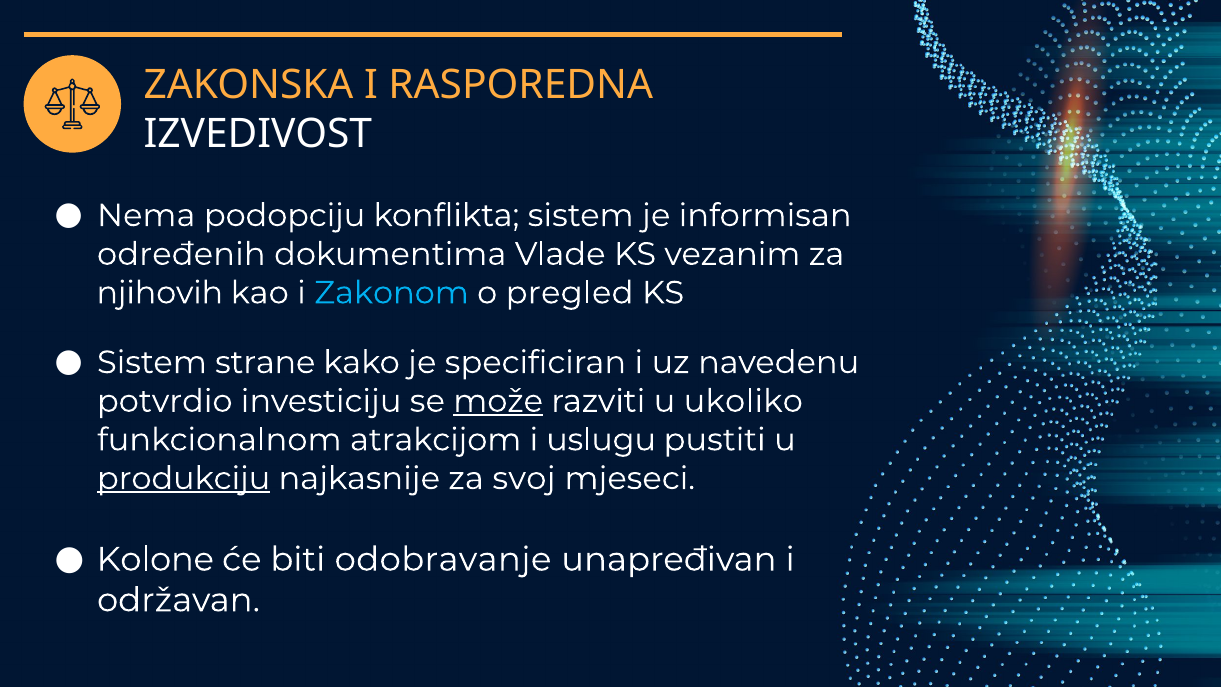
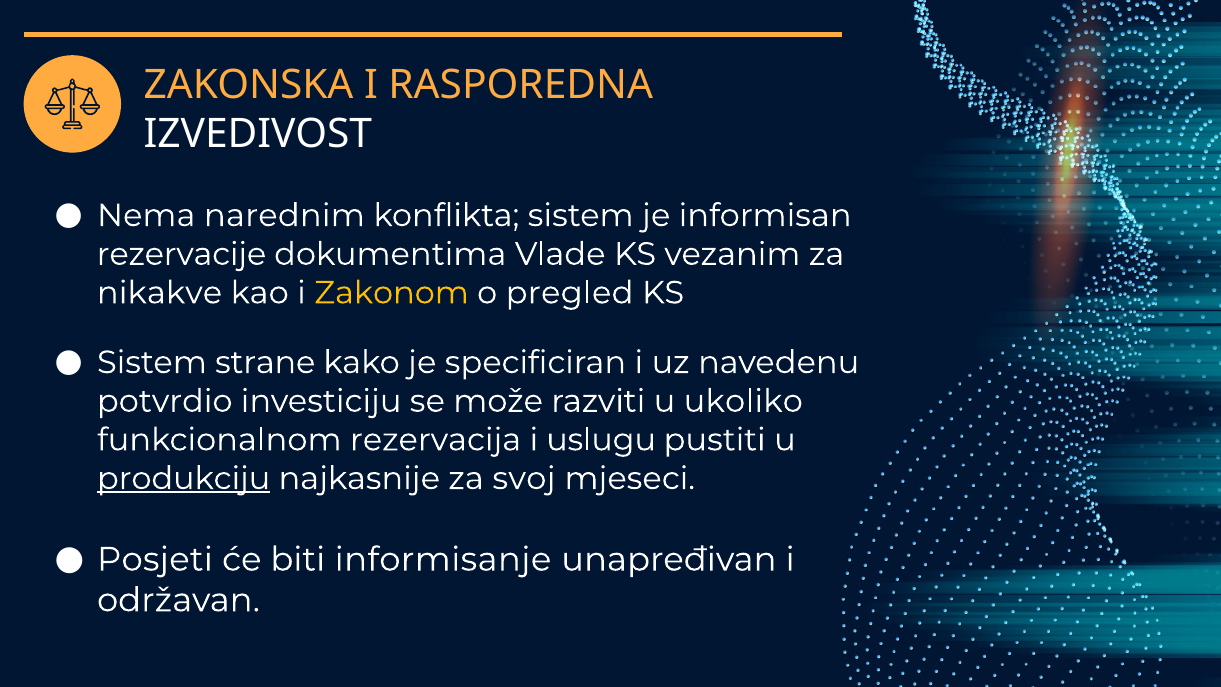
podopciju: podopciju -> narednim (284, 215)
određenih: određenih -> rezervacije (182, 254)
njihovih: njihovih -> nikakve (160, 293)
Zakonom colour: light blue -> yellow (392, 293)
može underline: present -> none (498, 401)
atrakcijom: atrakcijom -> rezervacija (436, 440)
Kolone: Kolone -> Posjeti (155, 559)
odobravanje: odobravanje -> informisanje (443, 559)
